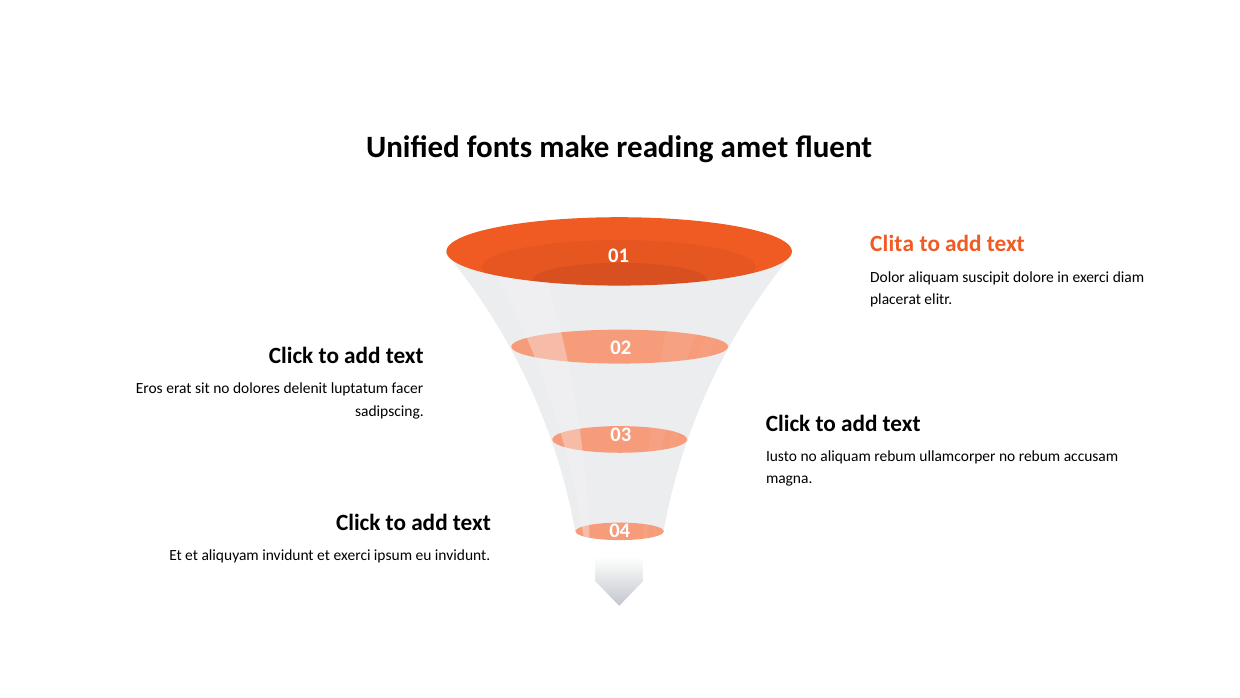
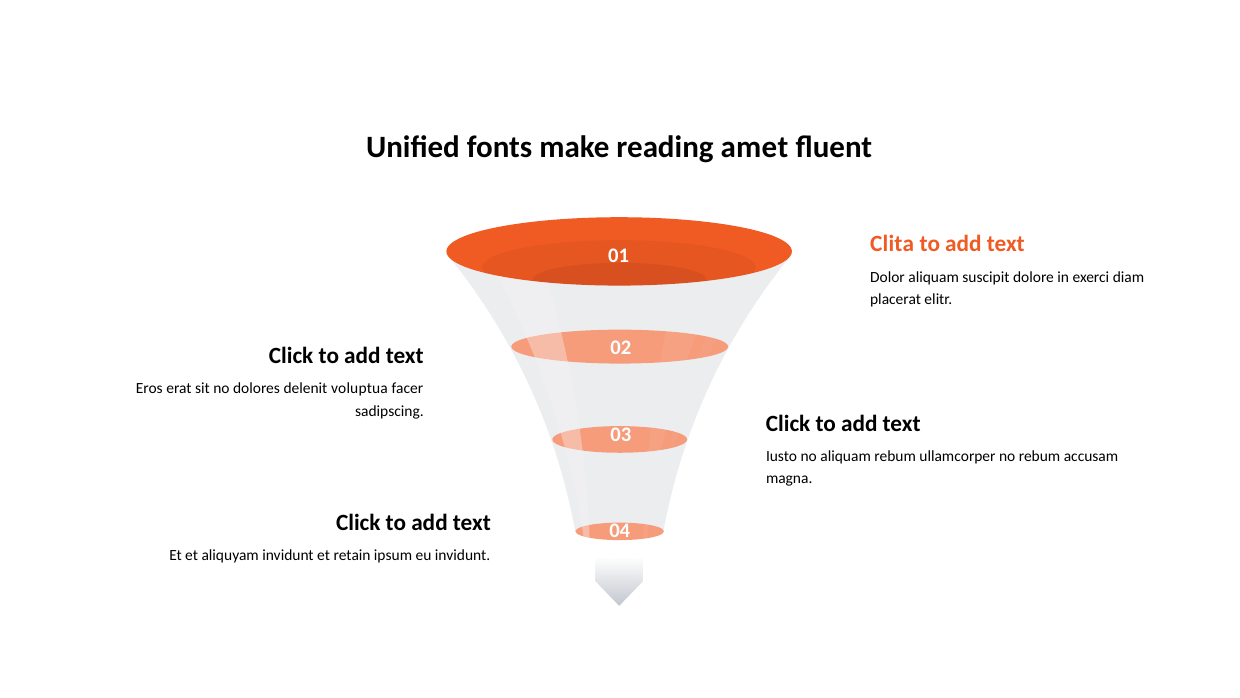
luptatum: luptatum -> voluptua (359, 388)
et exerci: exerci -> retain (352, 555)
